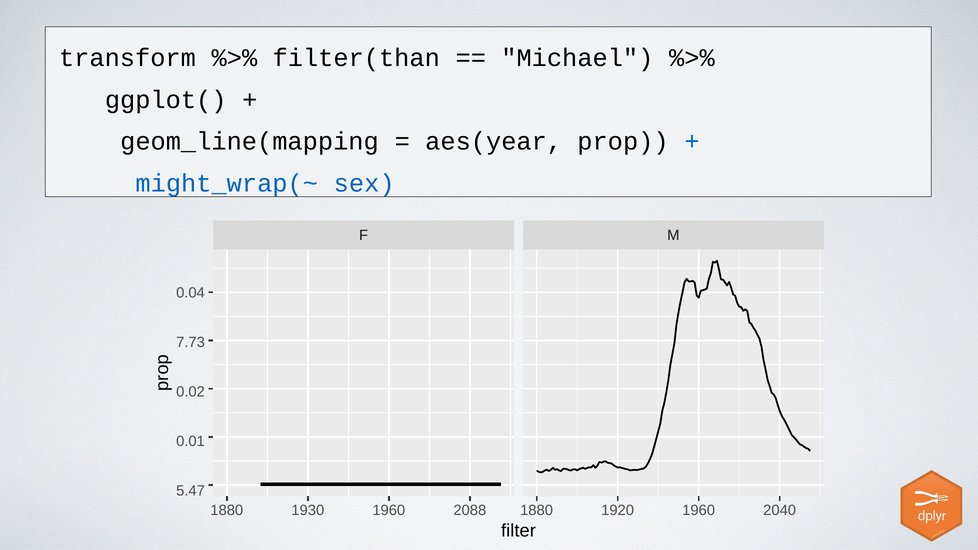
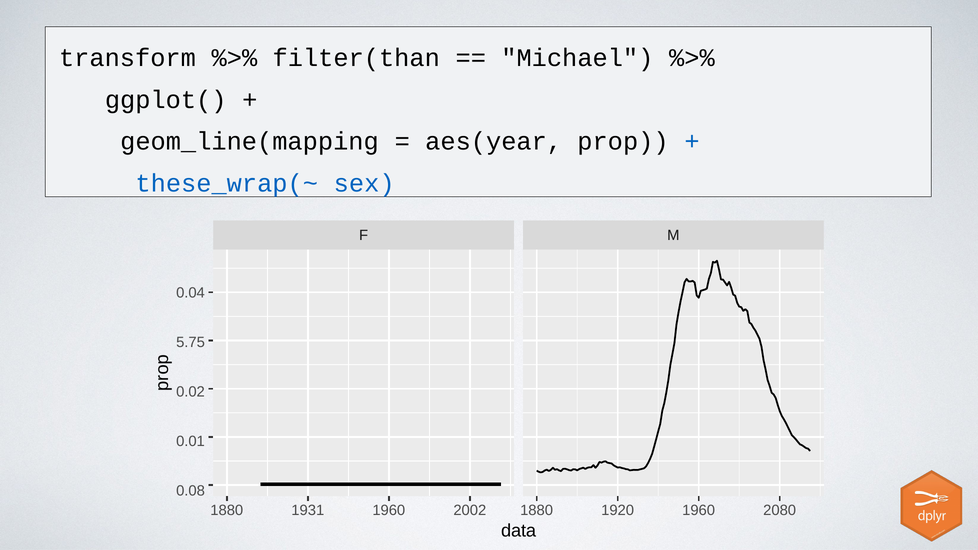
might_wrap(~: might_wrap(~ -> these_wrap(~ (227, 183)
7.73: 7.73 -> 5.75 (191, 342)
5.47: 5.47 -> 0.08 (191, 491)
1930: 1930 -> 1931 (308, 510)
2088: 2088 -> 2002 (470, 510)
2040: 2040 -> 2080 (780, 510)
filter: filter -> data (519, 531)
